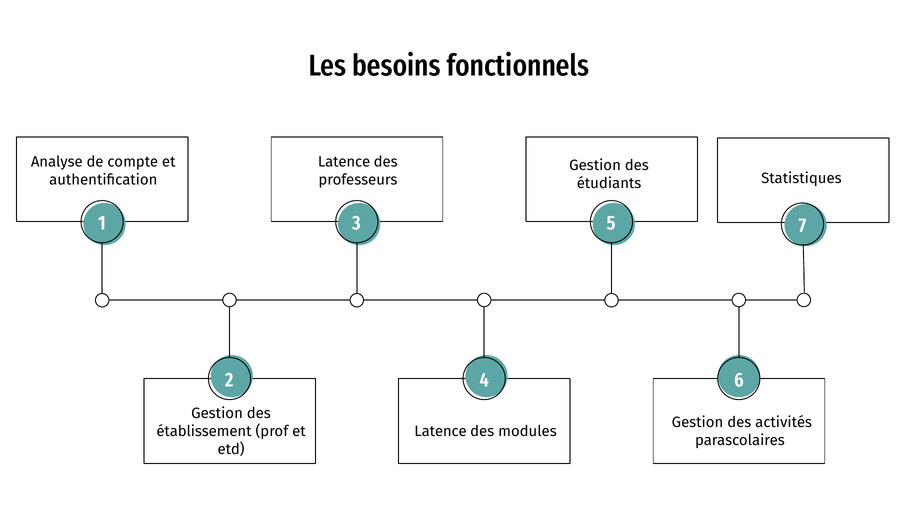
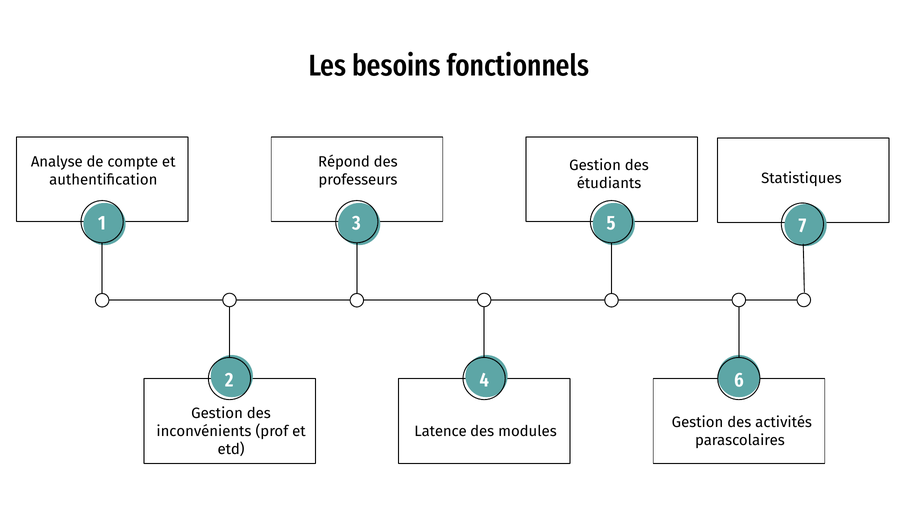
Latence: Latence -> Répond (344, 162)
établissement: établissement -> inconvénients (204, 431)
